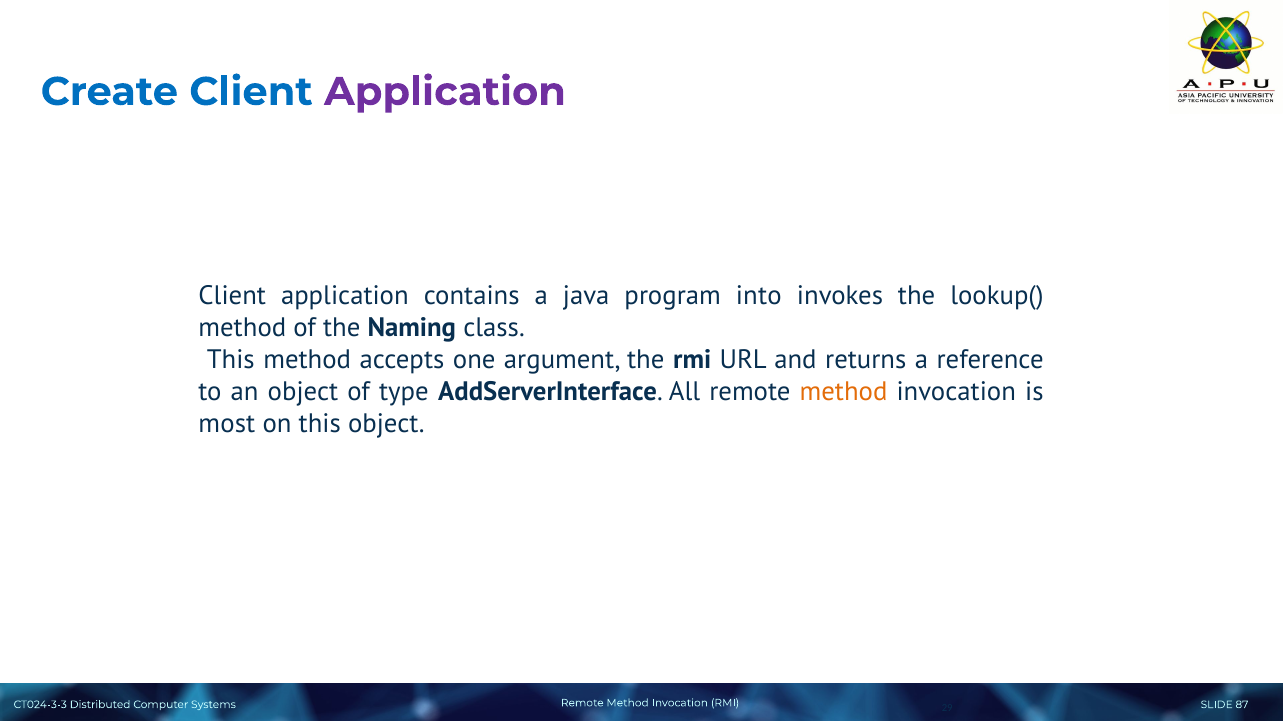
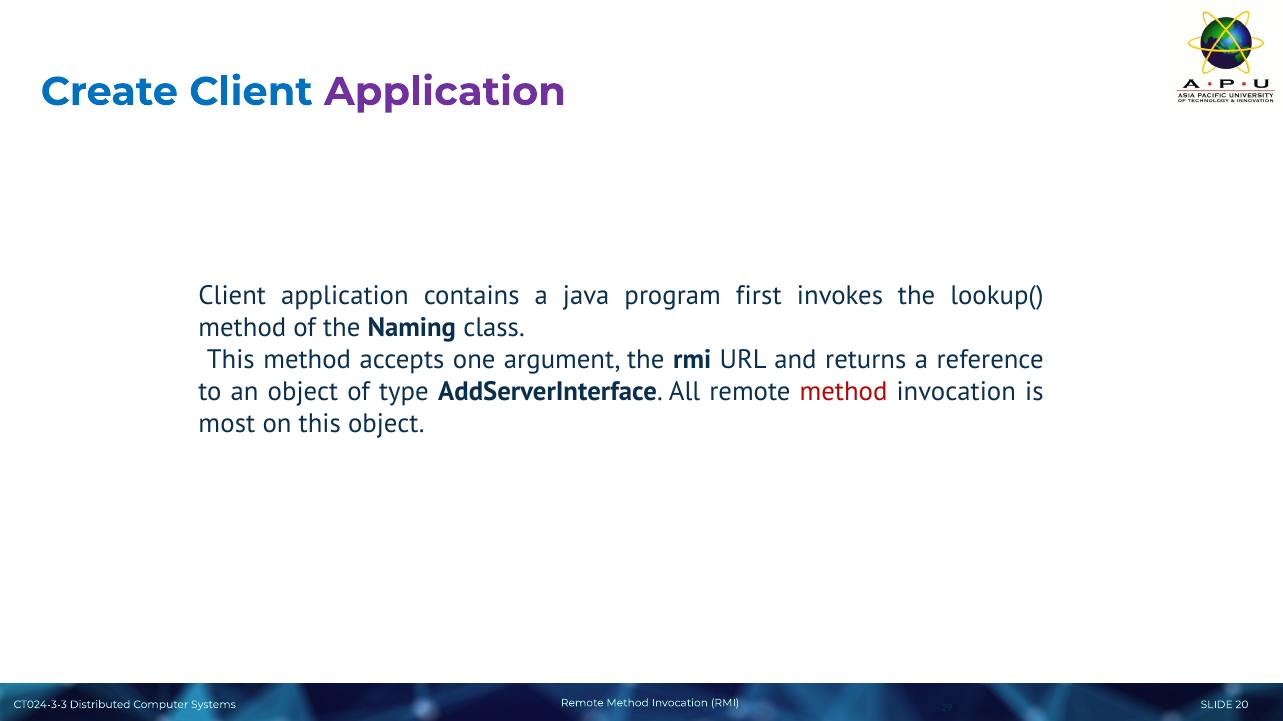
into: into -> first (759, 296)
method colour: orange -> red (844, 392)
87: 87 -> 20 (1242, 705)
